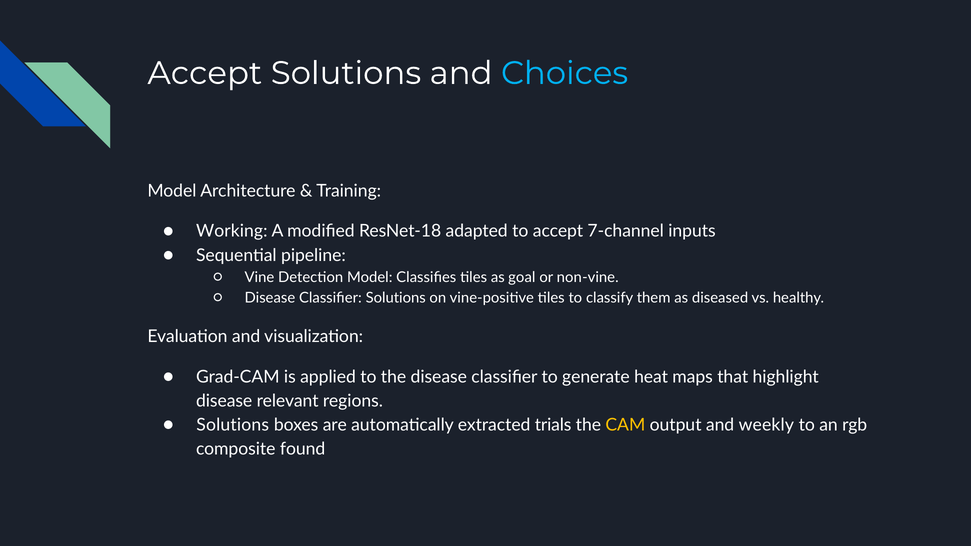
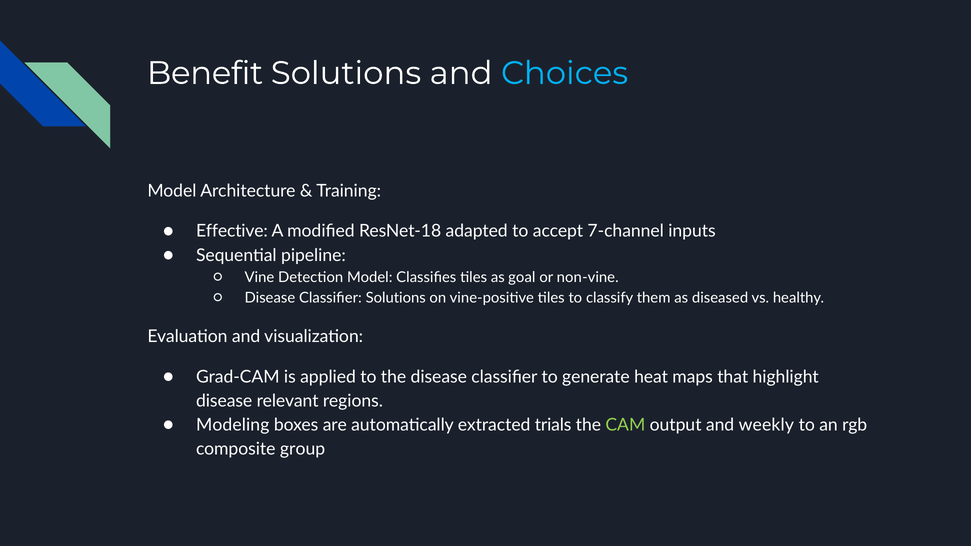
Accept: Accept -> Benefit (205, 73)
Working: Working -> Effective (232, 231)
Solutions: Solutions -> Modeling (233, 425)
CAM colour: yellow -> light green (625, 425)
found: found -> group (303, 449)
